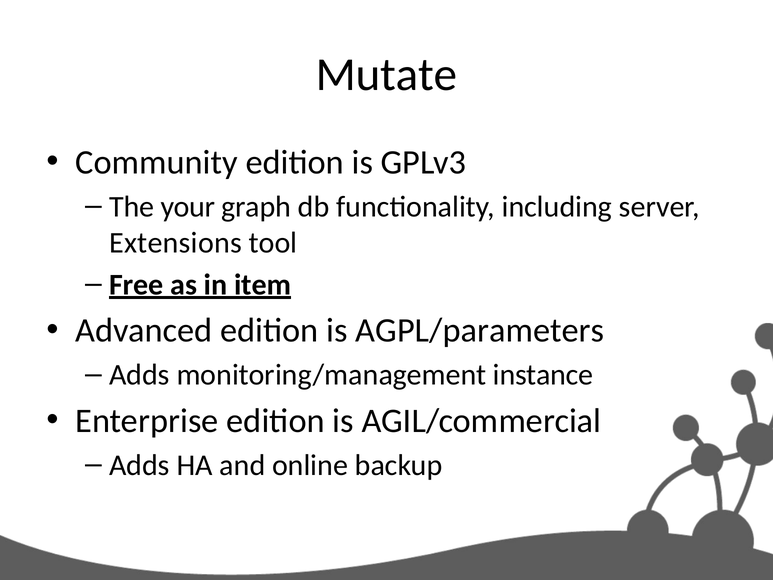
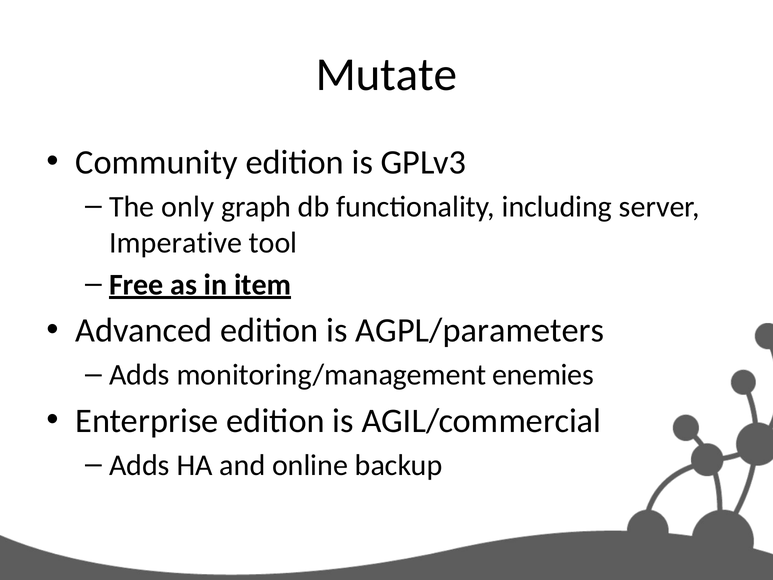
your: your -> only (188, 207)
Extensions: Extensions -> Imperative (176, 243)
instance: instance -> enemies (543, 375)
